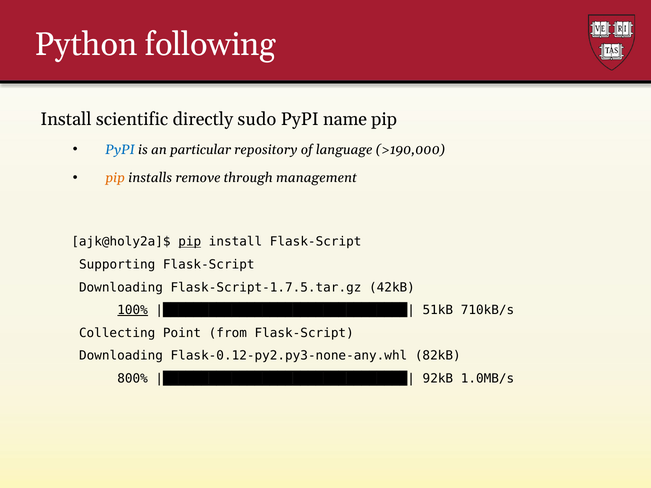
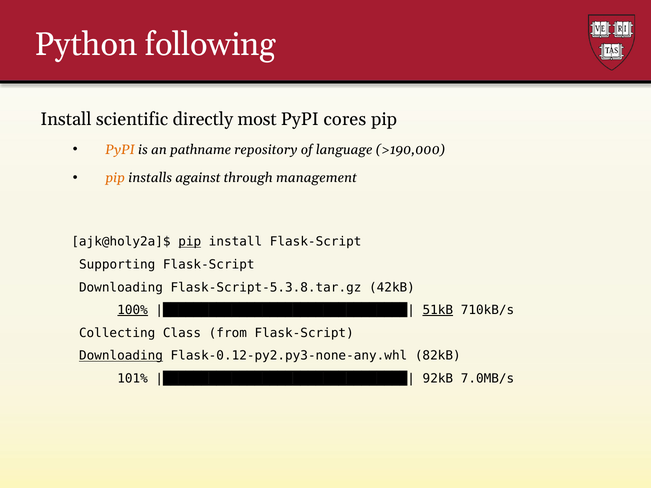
sudo: sudo -> most (257, 119)
name: name -> cores (345, 119)
PyPI colour: blue -> orange (120, 150)
particular: particular -> pathname (201, 150)
remove: remove -> against (198, 178)
Flask-Script-1.7.5.tar.gz: Flask-Script-1.7.5.tar.gz -> Flask-Script-5.3.8.tar.gz (266, 288)
51kB underline: none -> present (438, 310)
Point: Point -> Class (182, 333)
Downloading underline: none -> present (121, 356)
800%: 800% -> 101% (133, 379)
1.0MB/s: 1.0MB/s -> 7.0MB/s (487, 379)
